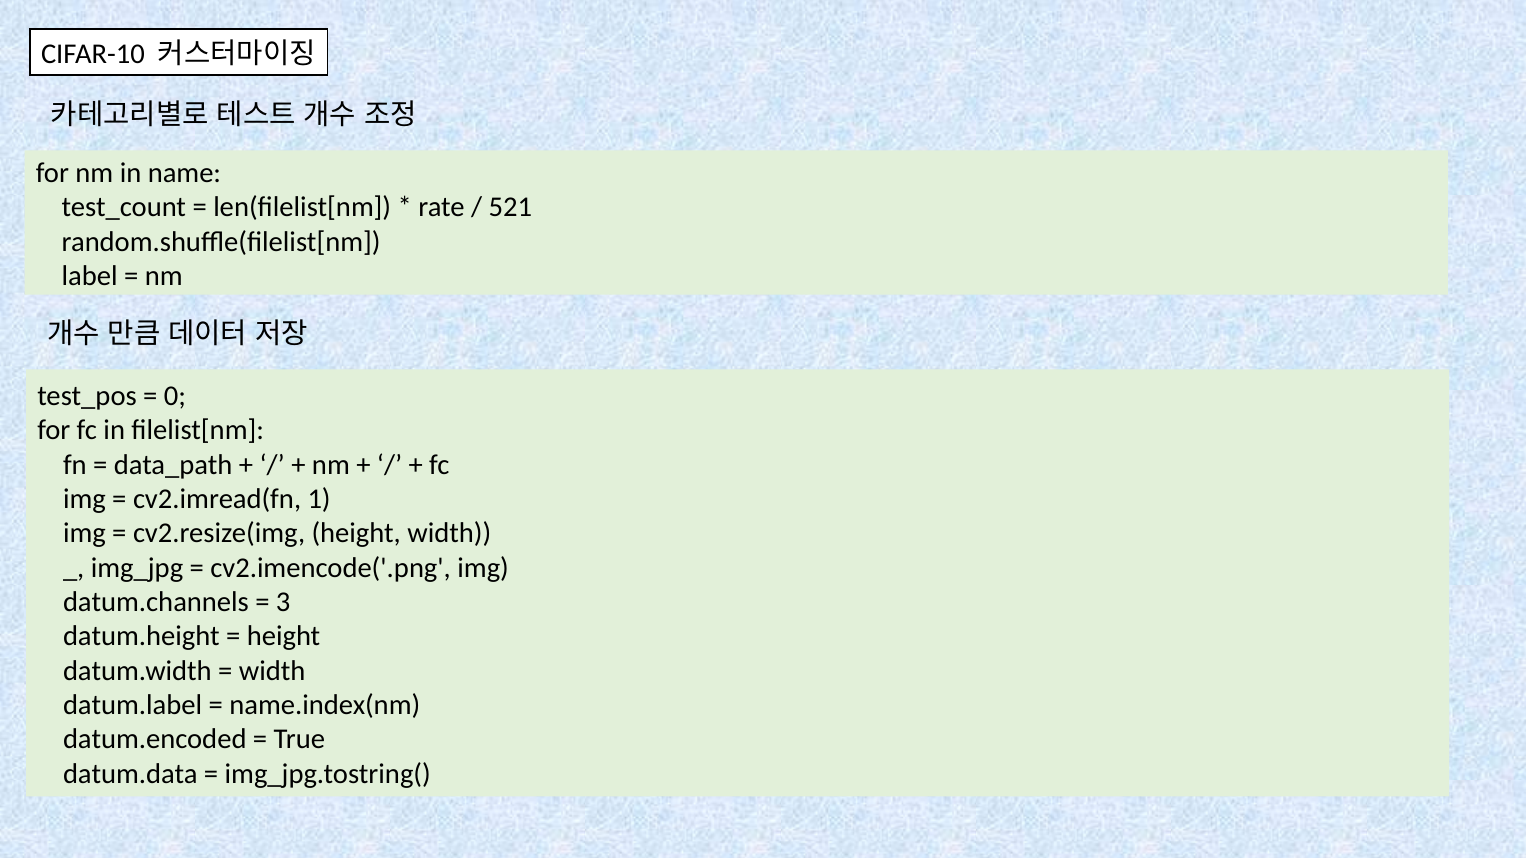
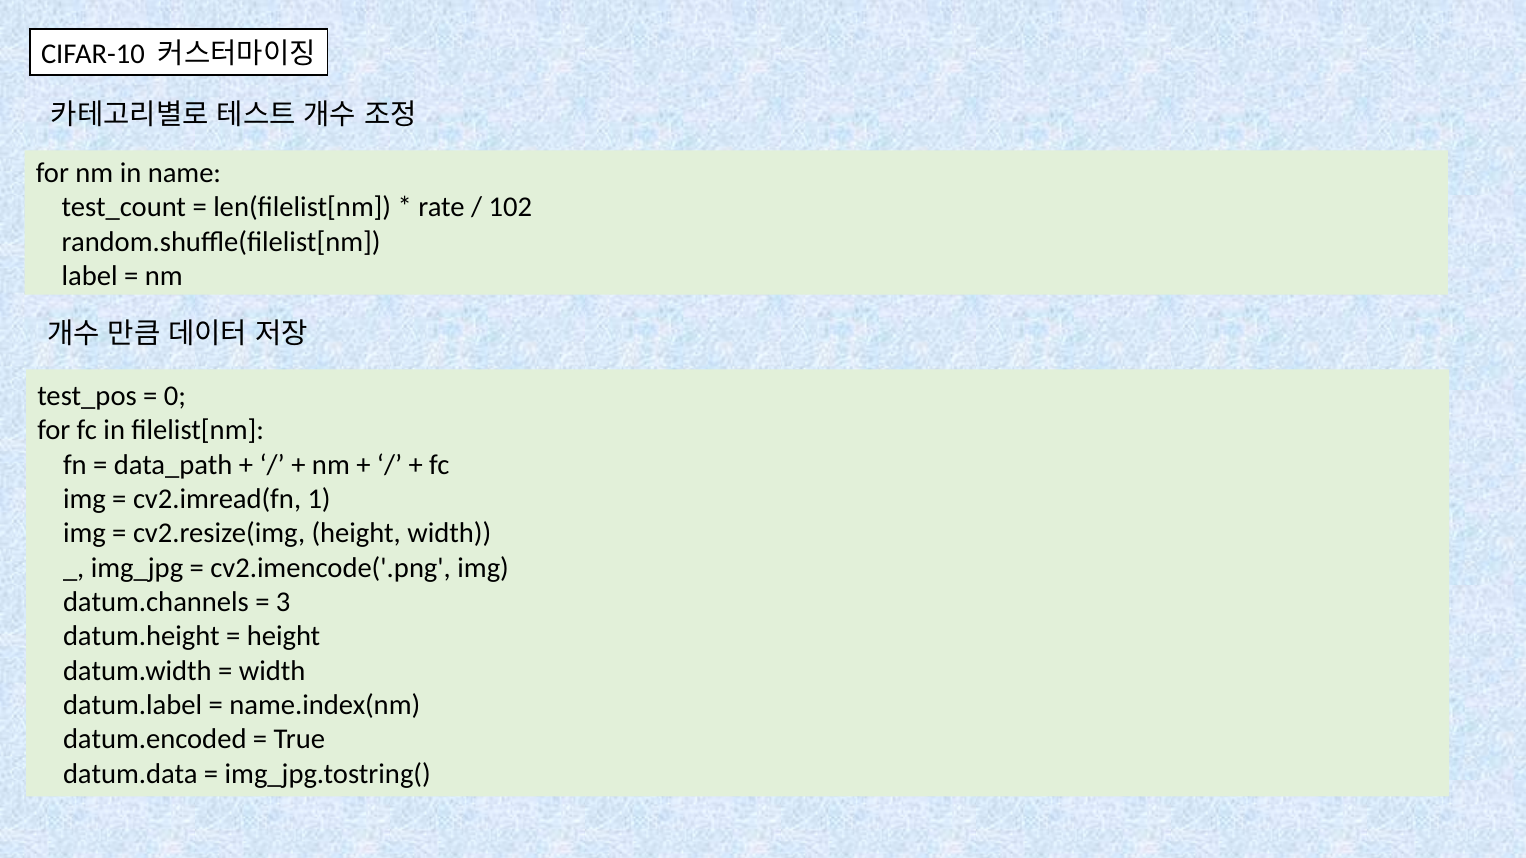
521: 521 -> 102 (510, 207)
